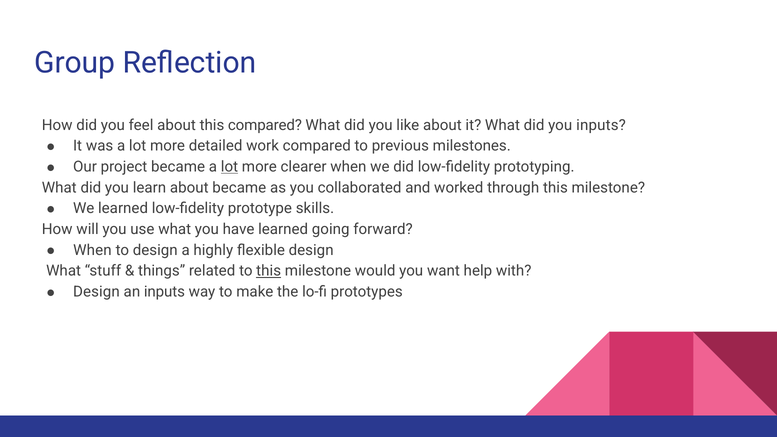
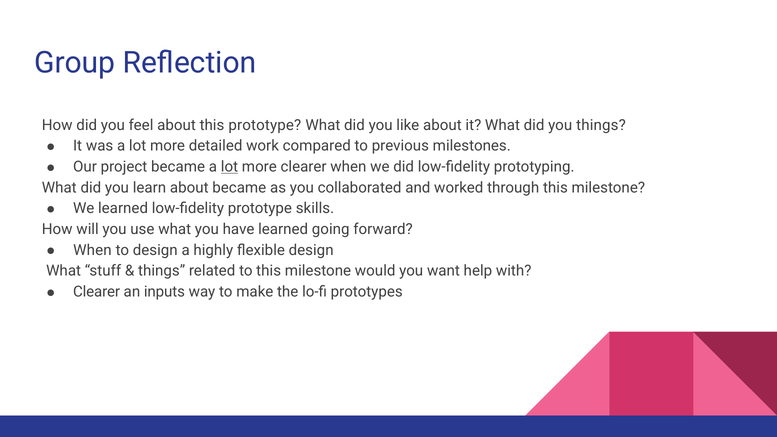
this compared: compared -> prototype (265, 125)
you inputs: inputs -> things (601, 125)
this underline: present -> none (269, 271)
Design: Design -> Clearer (97, 292)
